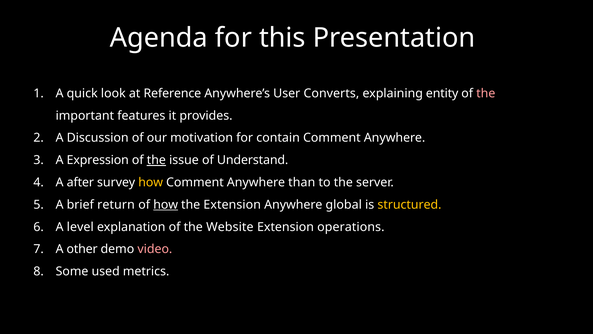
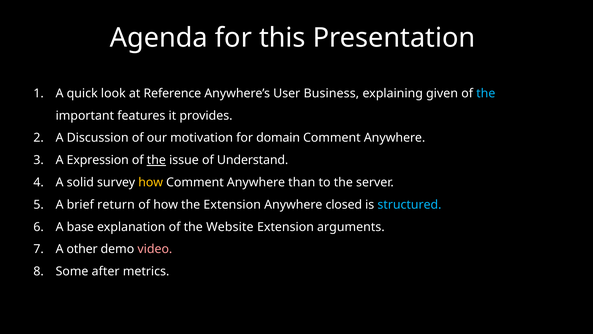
Converts: Converts -> Business (331, 93)
entity: entity -> given (442, 93)
the colour: pink -> light blue (486, 93)
contain: contain -> domain (278, 138)
after: after -> solid (80, 182)
how underline: present -> none (166, 204)
global: global -> closed (344, 204)
structured colour: yellow -> light blue (409, 204)
level: level -> base (80, 227)
operations: operations -> arguments (351, 227)
used: used -> after (106, 271)
